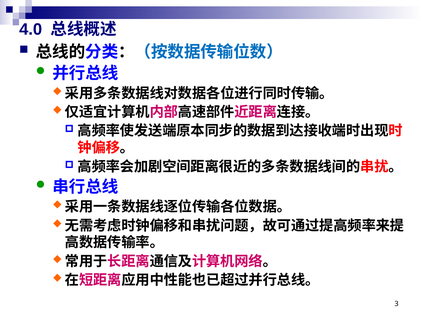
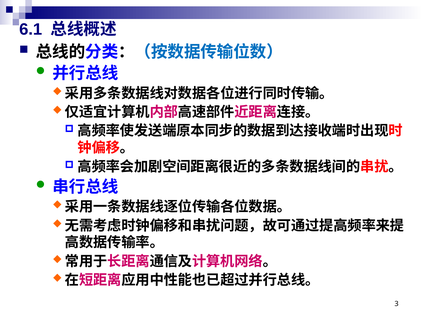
4.0: 4.0 -> 6.1 (31, 29)
